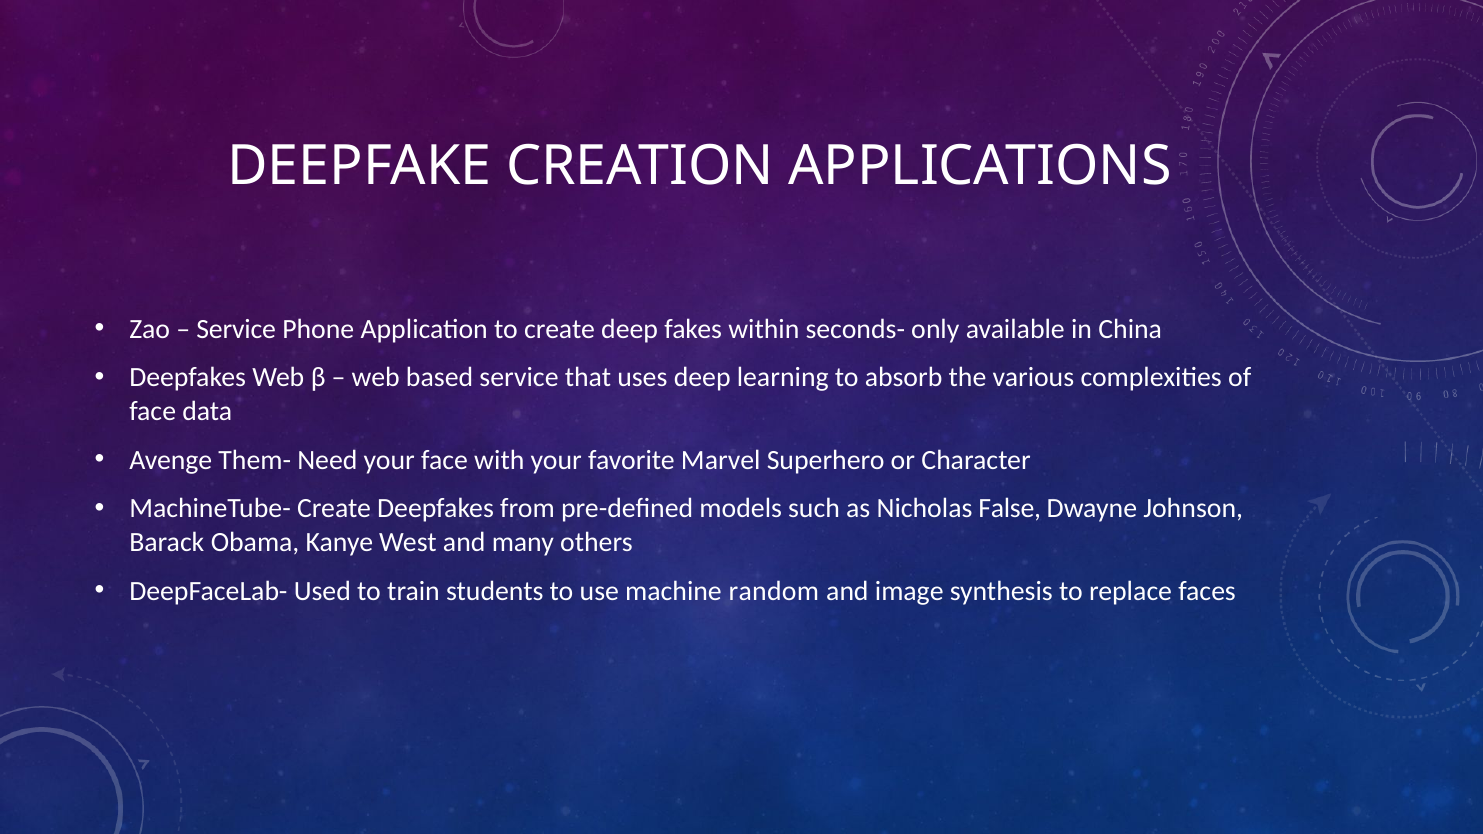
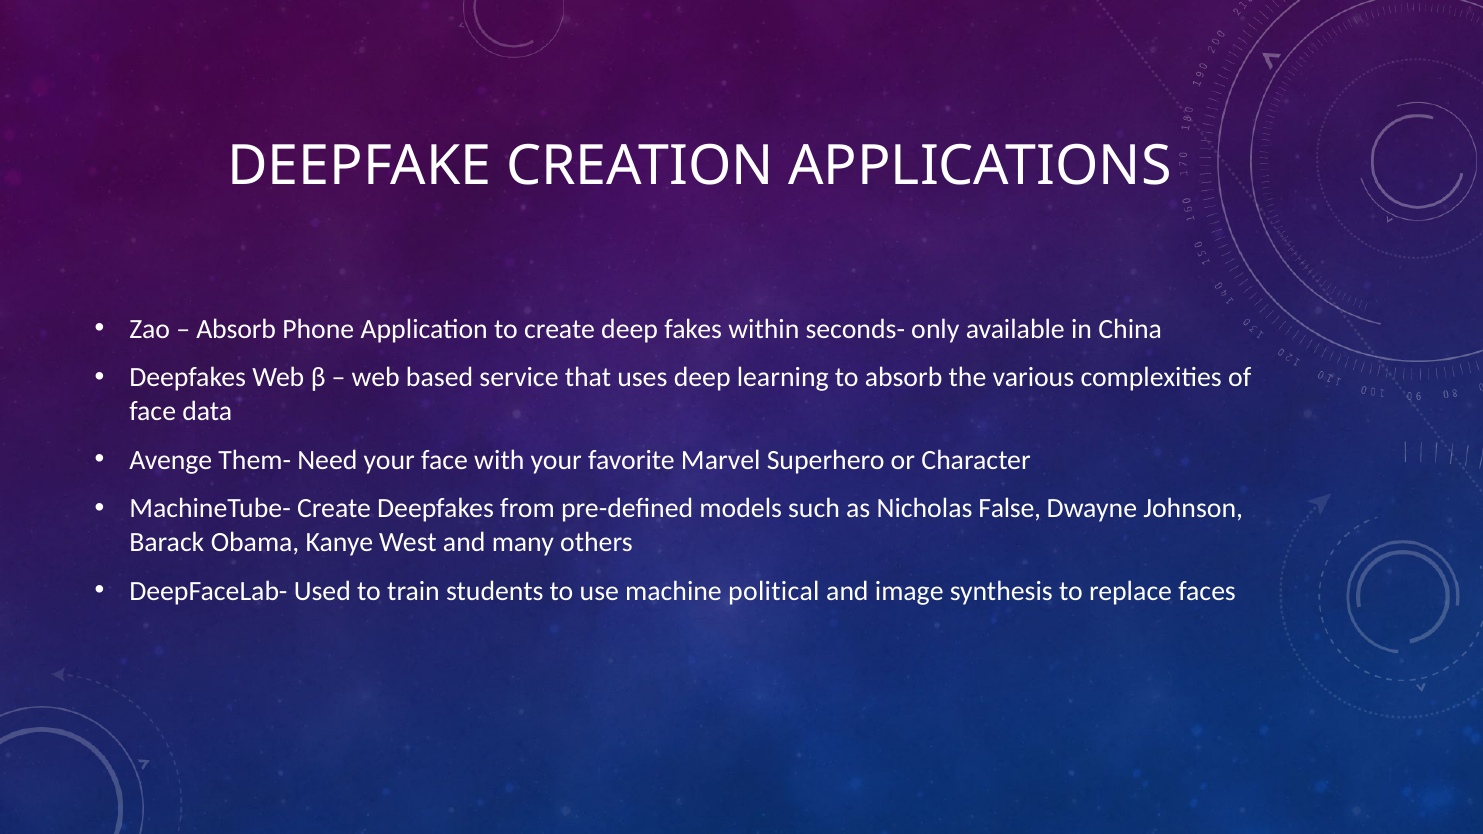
Service: Service -> Absorb (236, 329)
random: random -> political (774, 591)
